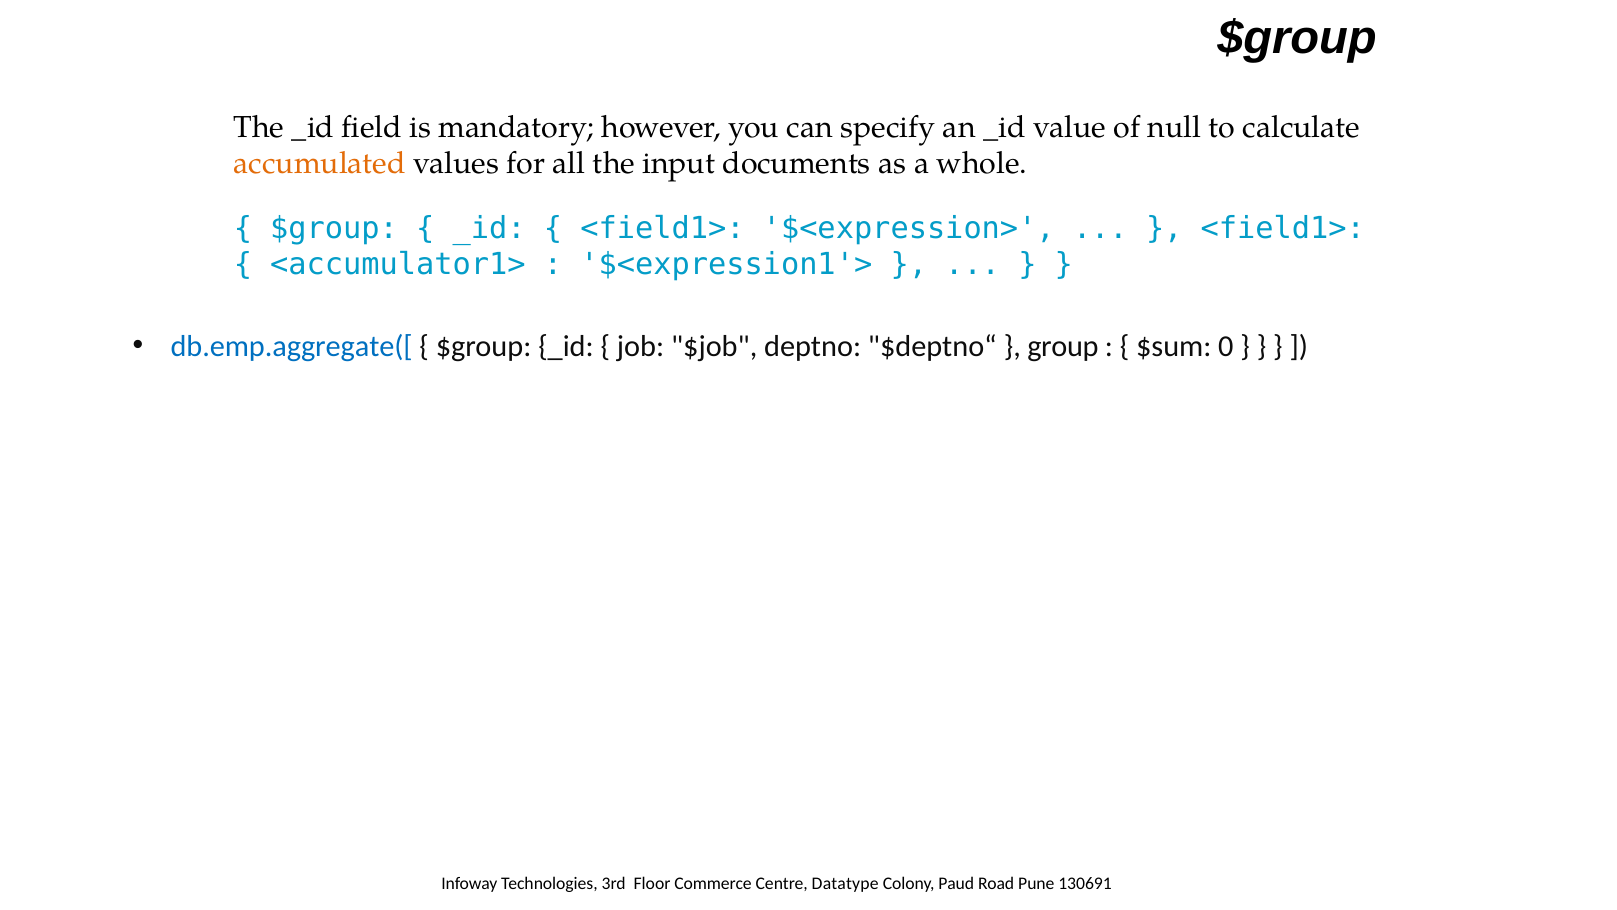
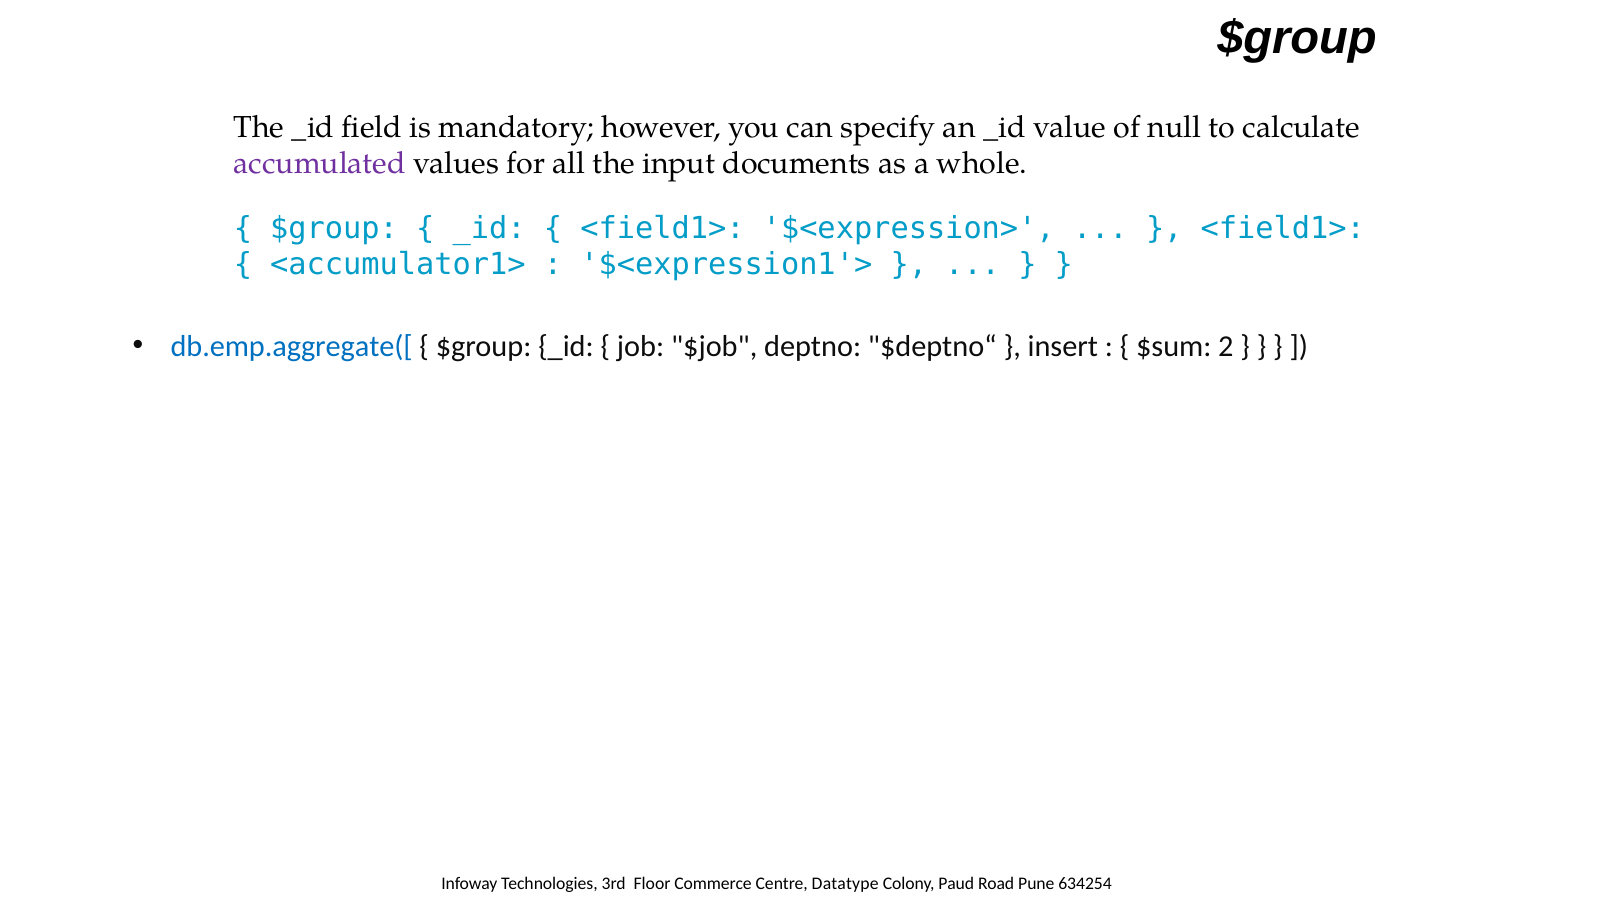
accumulated colour: orange -> purple (320, 164)
group: group -> insert (1063, 346)
0: 0 -> 2 (1226, 346)
130691: 130691 -> 634254 (1085, 883)
